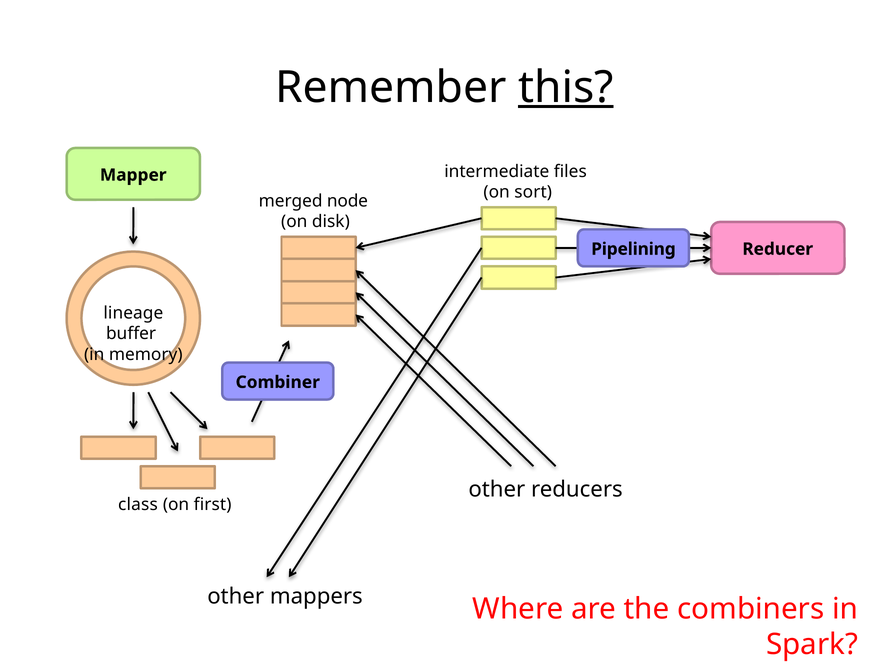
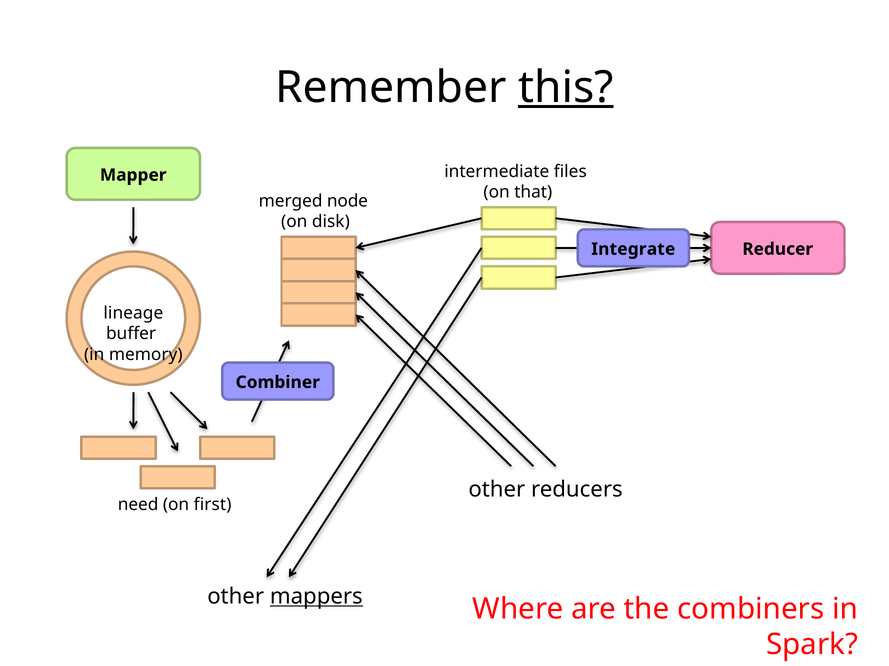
sort: sort -> that (533, 192)
Pipelining: Pipelining -> Integrate (633, 249)
class: class -> need (138, 505)
mappers underline: none -> present (316, 597)
